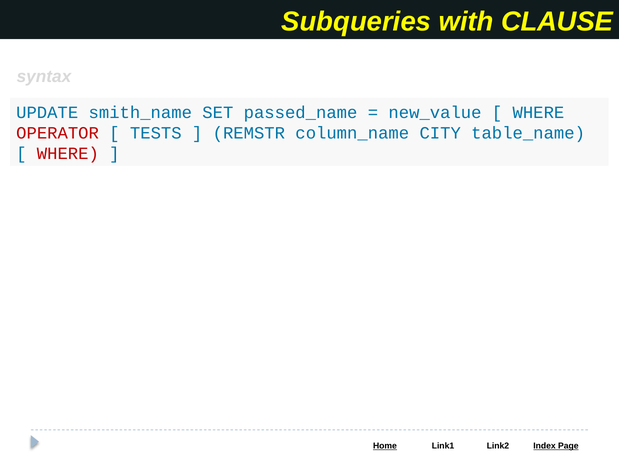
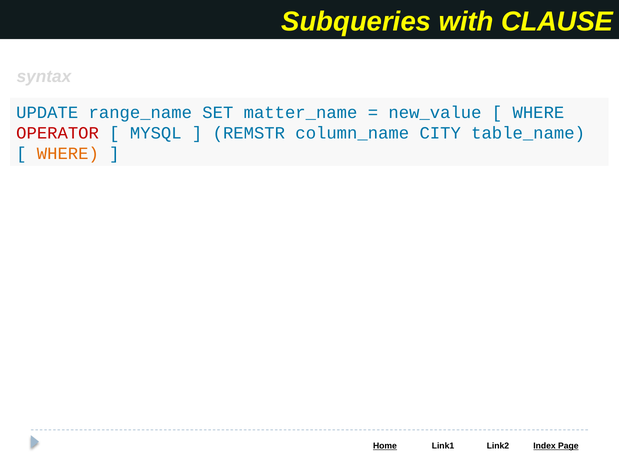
smith_name: smith_name -> range_name (140, 112)
passed_name: passed_name -> matter_name (301, 112)
TESTS: TESTS -> MYSQL (156, 133)
WHERE colour: red -> orange (68, 154)
